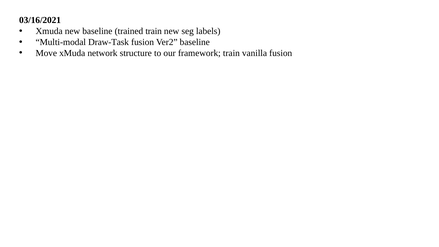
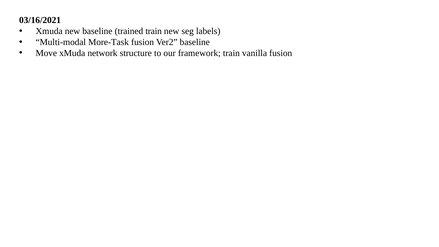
Draw-Task: Draw-Task -> More-Task (109, 42)
